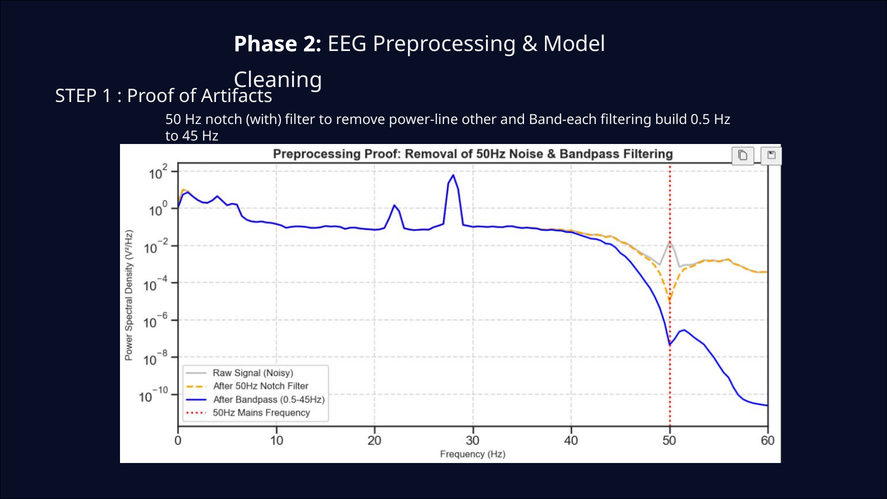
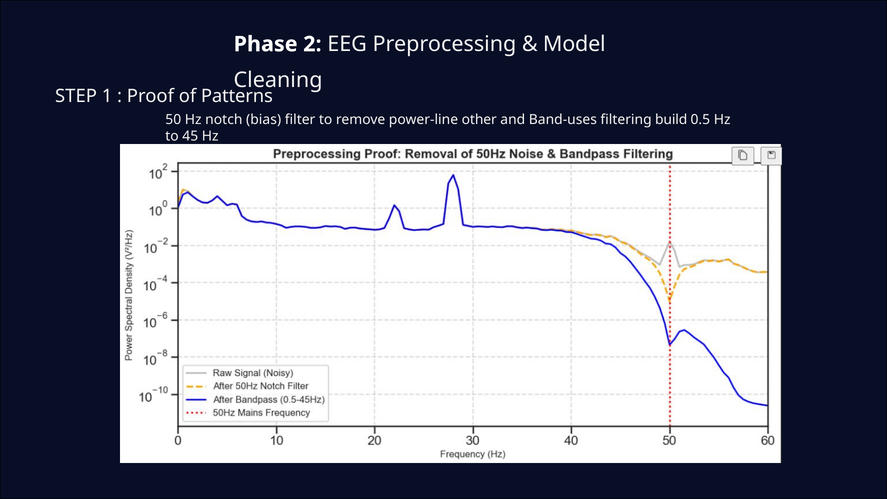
Artifacts: Artifacts -> Patterns (237, 96)
with: with -> bias (264, 119)
Band-each: Band-each -> Band-uses (563, 119)
